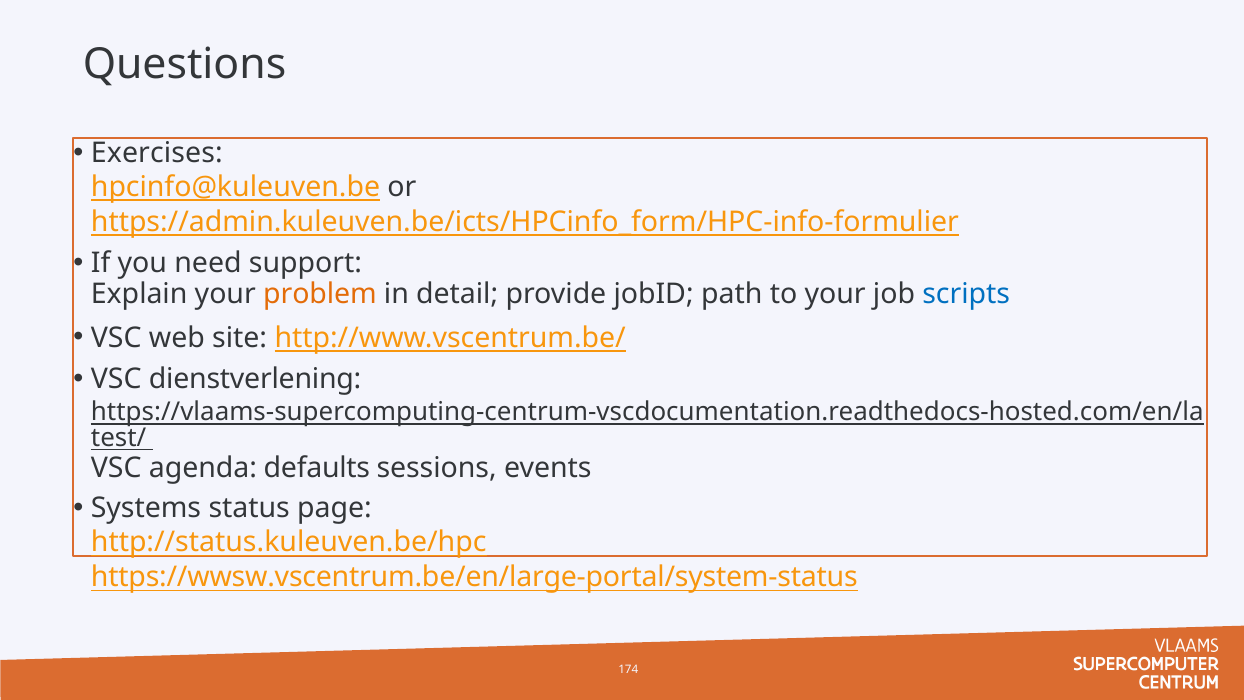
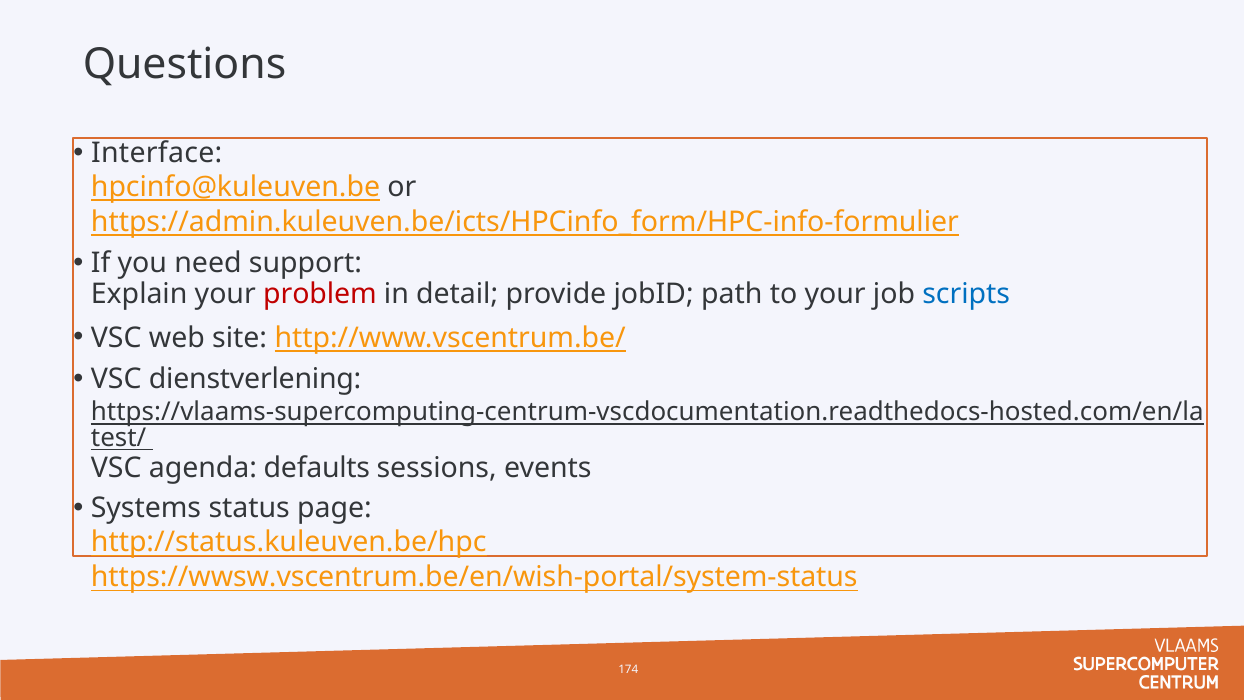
Exercises: Exercises -> Interface (157, 153)
problem colour: orange -> red (320, 294)
https://wwsw.vscentrum.be/en/large-portal/system-status: https://wwsw.vscentrum.be/en/large-portal/system-status -> https://wwsw.vscentrum.be/en/wish-portal/system-status (474, 577)
